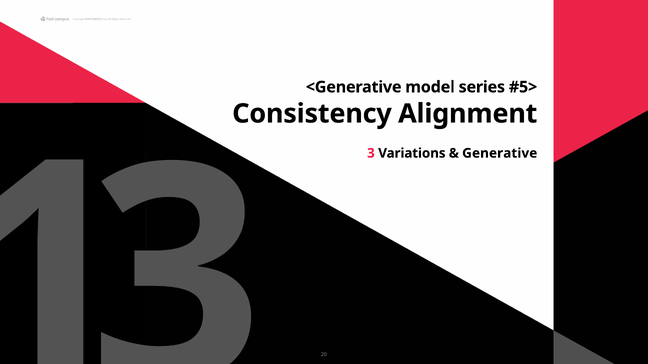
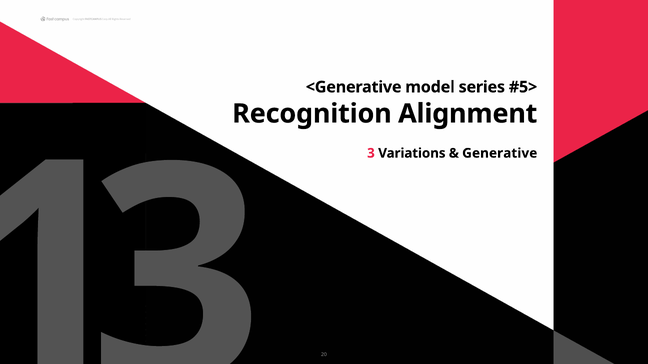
Consistency: Consistency -> Recognition (312, 114)
